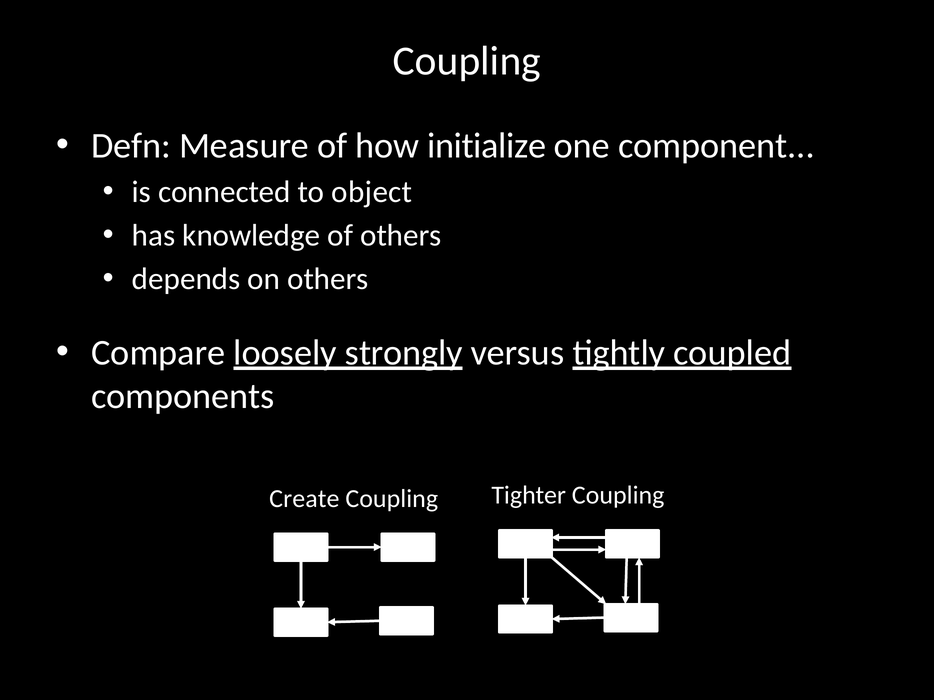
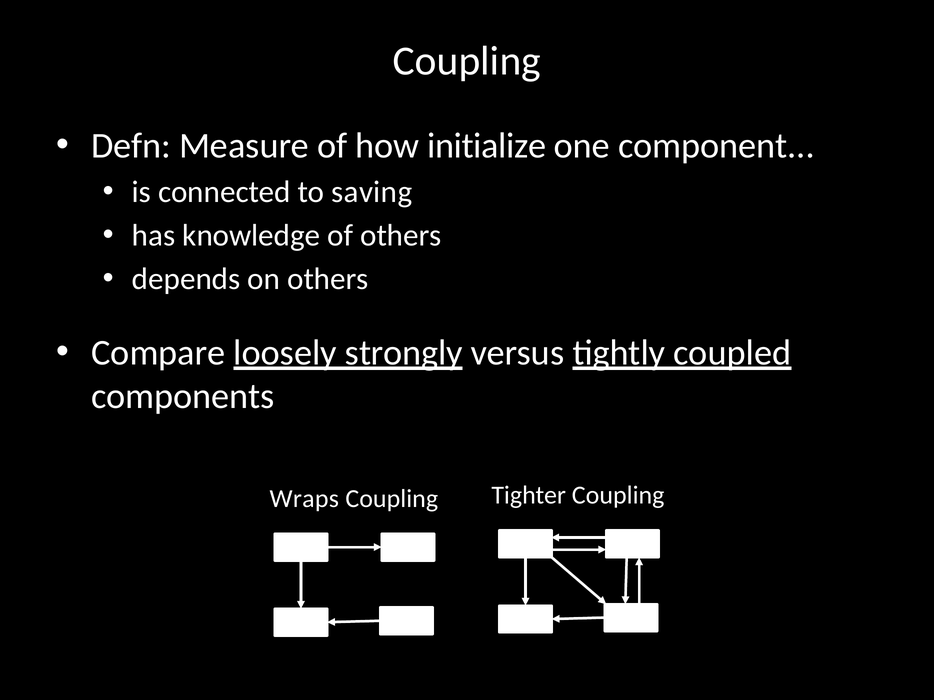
object: object -> saving (372, 192)
Create: Create -> Wraps (304, 499)
